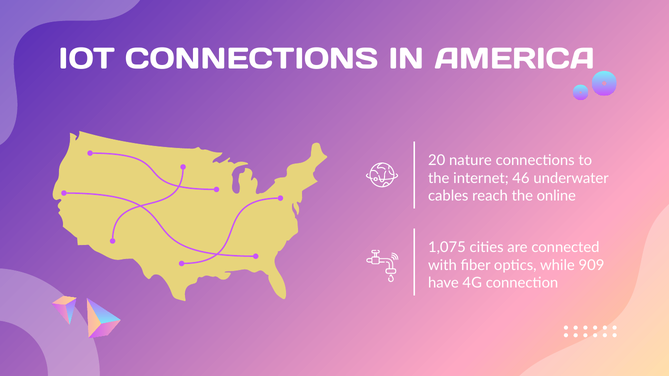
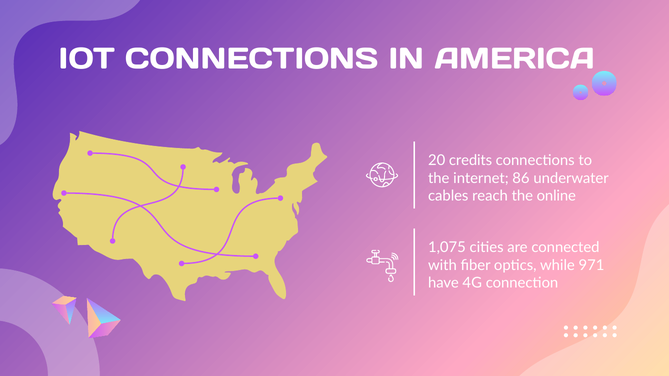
nature: nature -> credits (471, 160)
46: 46 -> 86 (521, 178)
909: 909 -> 971 (592, 265)
